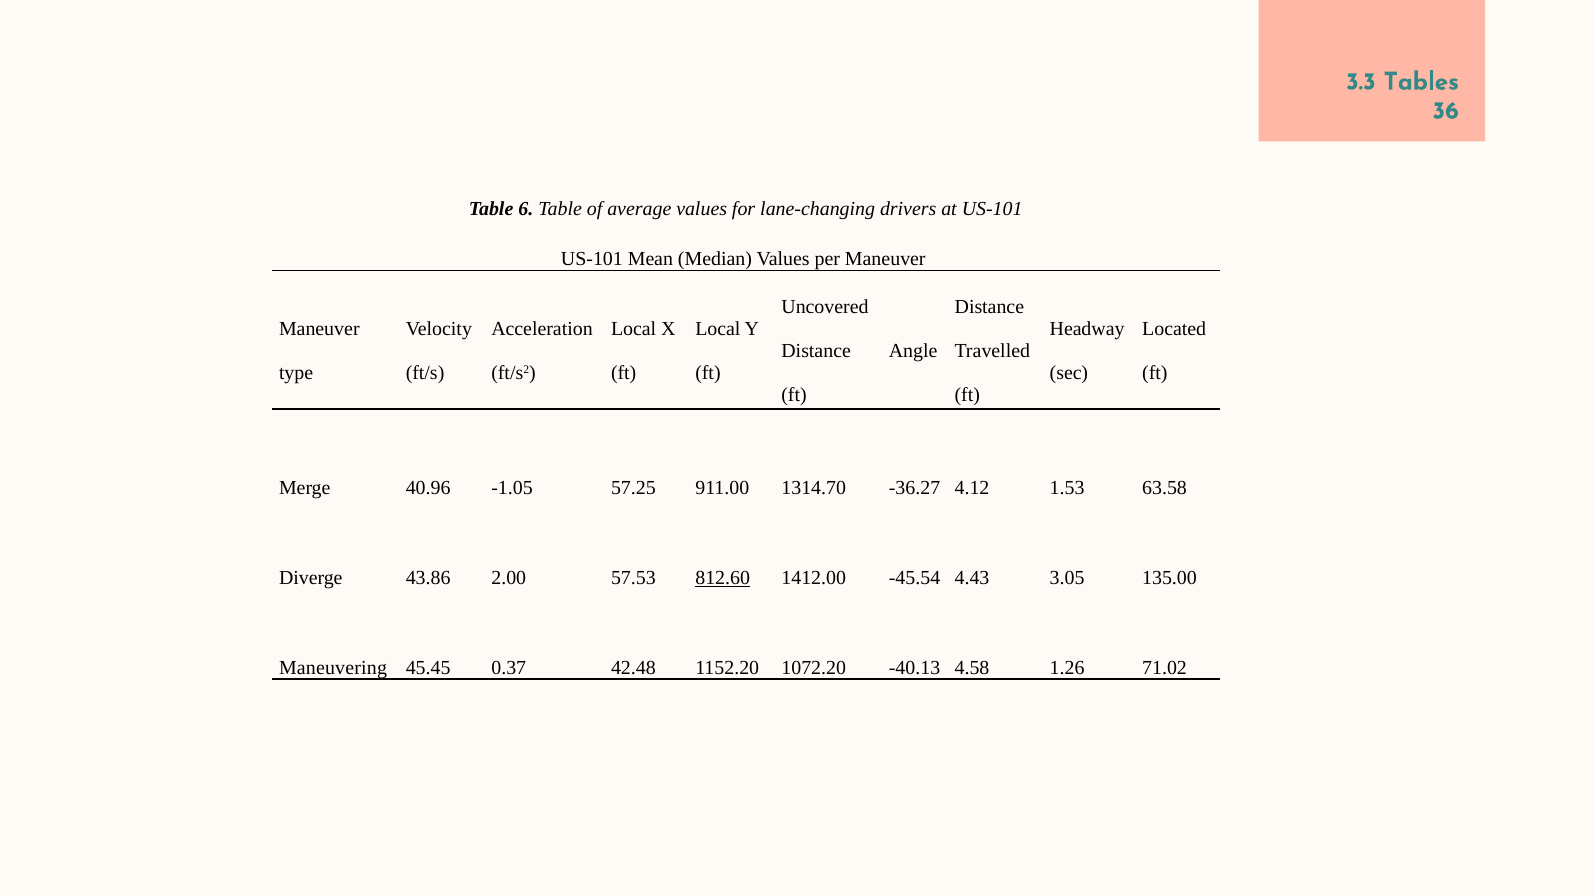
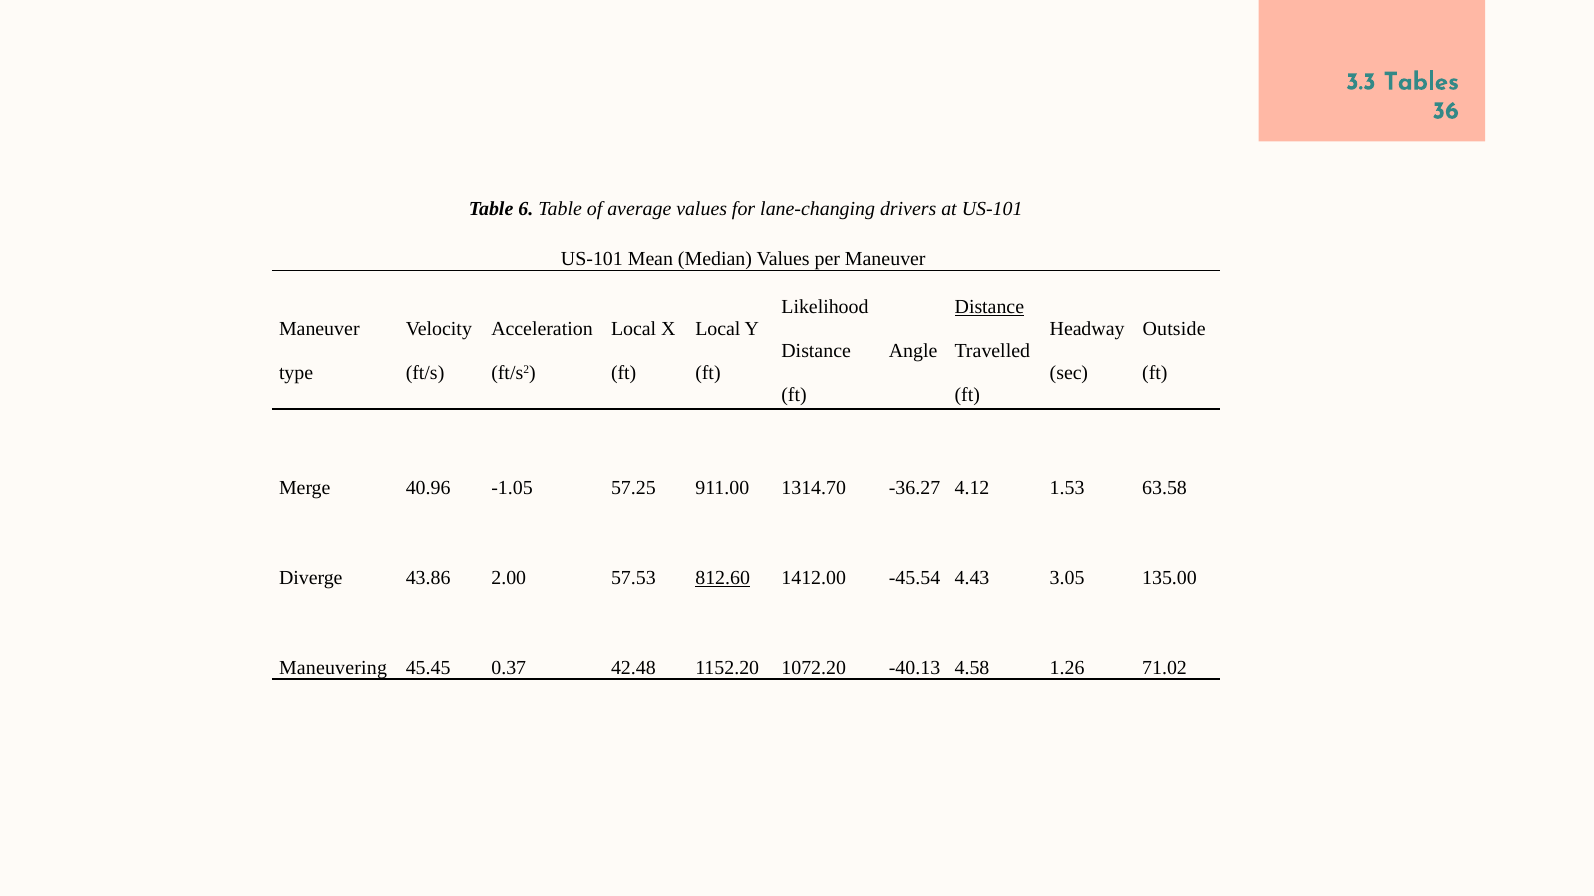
Uncovered: Uncovered -> Likelihood (825, 307)
Distance underline: none -> present (989, 307)
Located: Located -> Outside (1174, 329)
